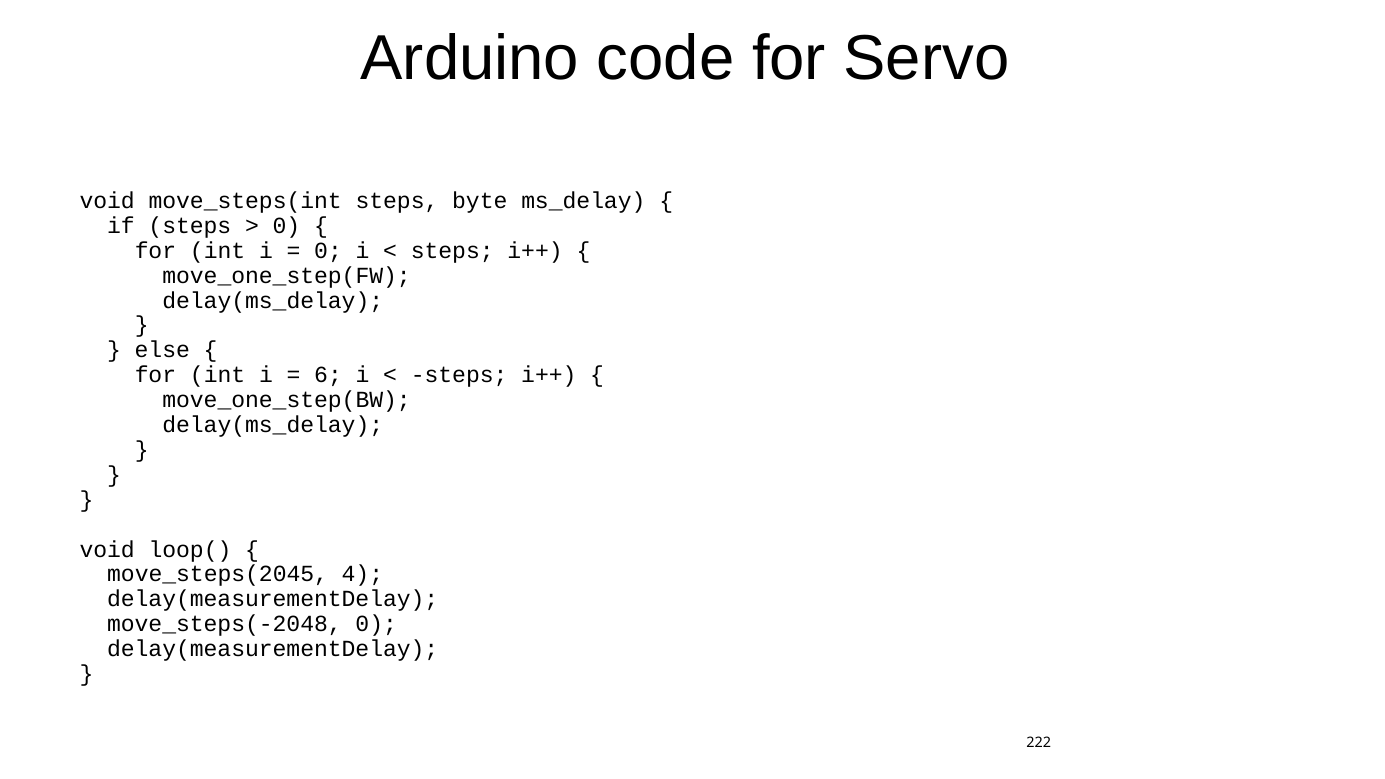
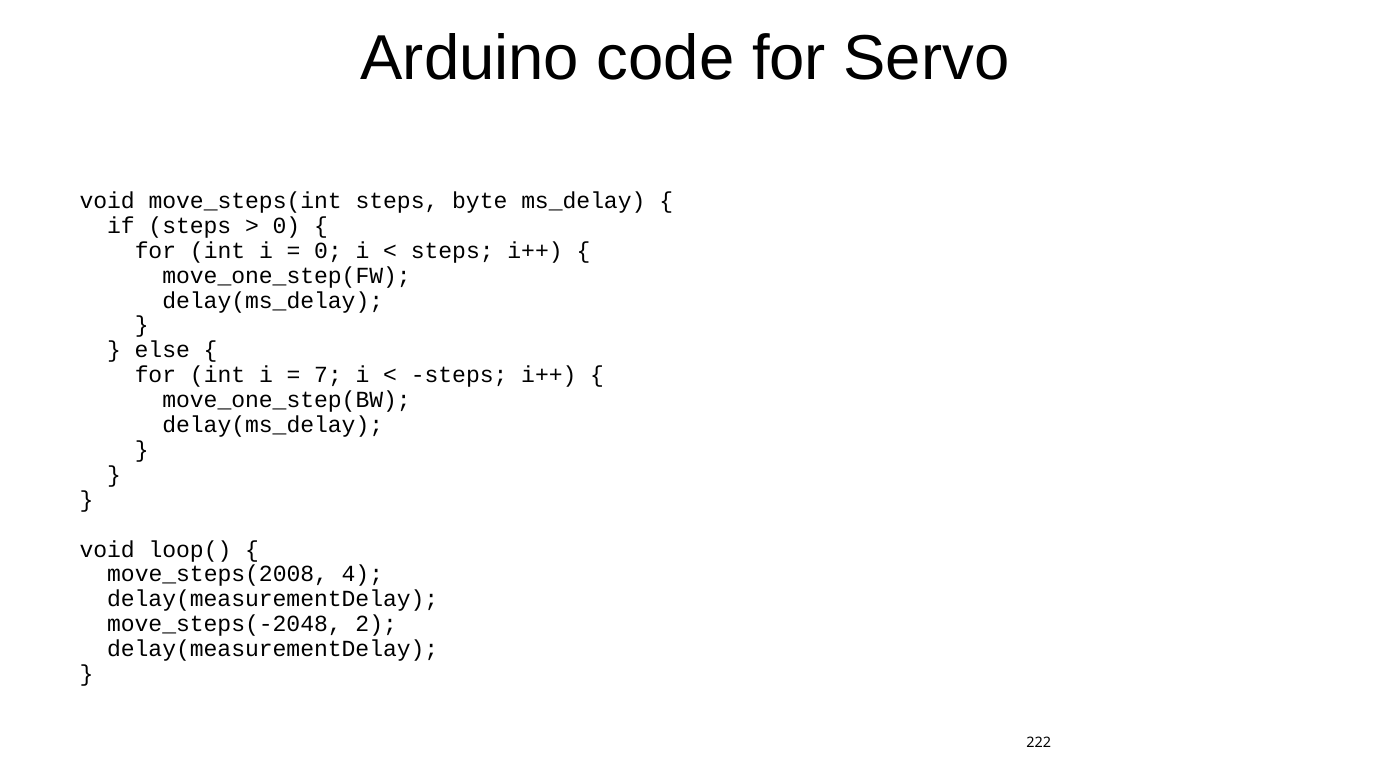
6: 6 -> 7 (328, 375)
move_steps(2045: move_steps(2045 -> move_steps(2008 (218, 574)
move_steps(-2048 0: 0 -> 2 (376, 624)
